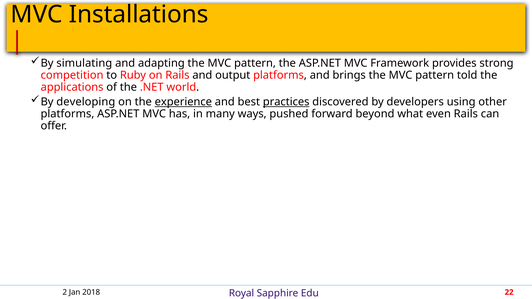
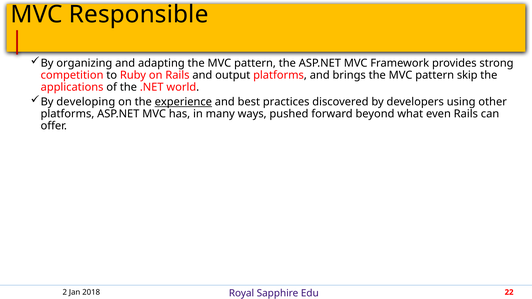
Installations: Installations -> Responsible (139, 15)
simulating: simulating -> organizing (84, 63)
told: told -> skip (467, 75)
practices underline: present -> none (286, 102)
